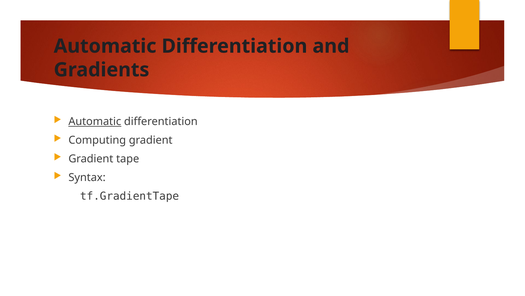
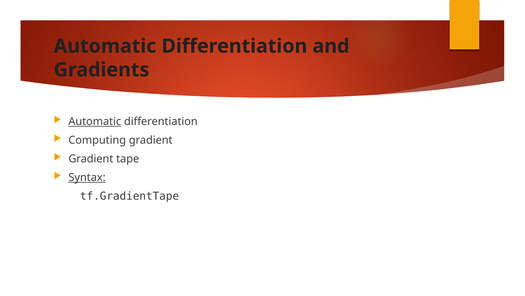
Syntax underline: none -> present (87, 177)
